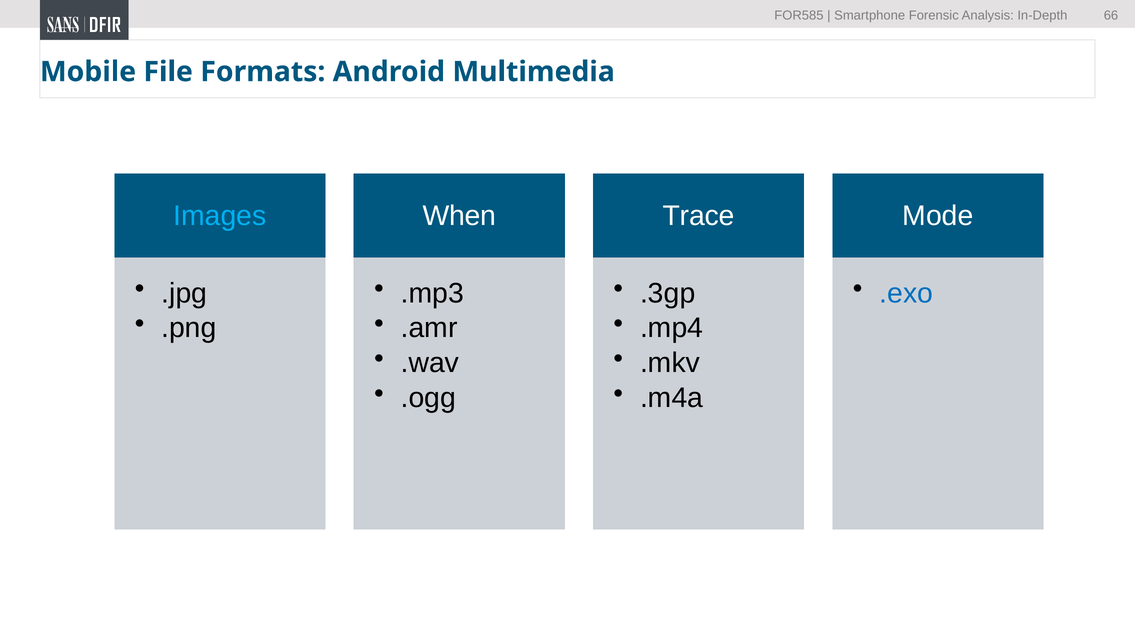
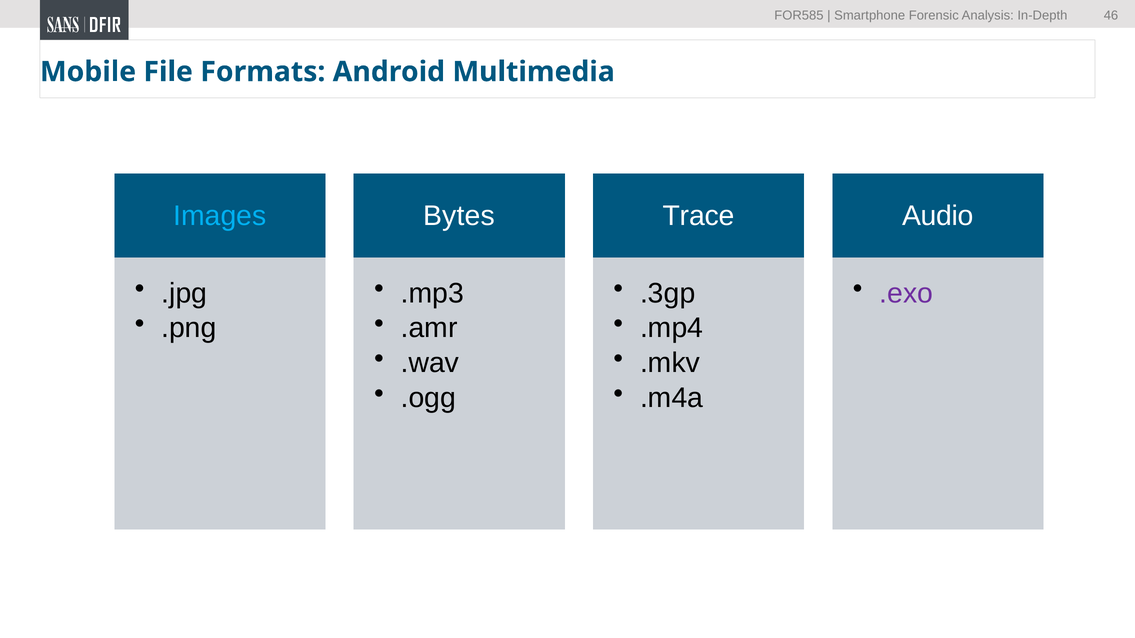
66: 66 -> 46 (1111, 15)
When: When -> Bytes (459, 216)
Mode: Mode -> Audio (938, 216)
.exo colour: blue -> purple (906, 293)
